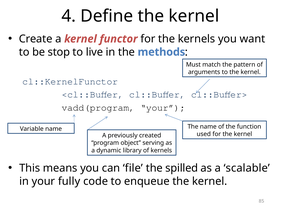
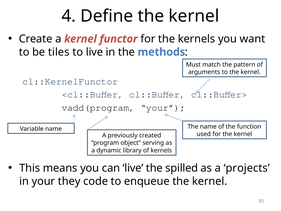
stop: stop -> tiles (59, 52)
can file: file -> live (133, 168)
scalable: scalable -> projects (247, 168)
fully: fully -> they (69, 181)
